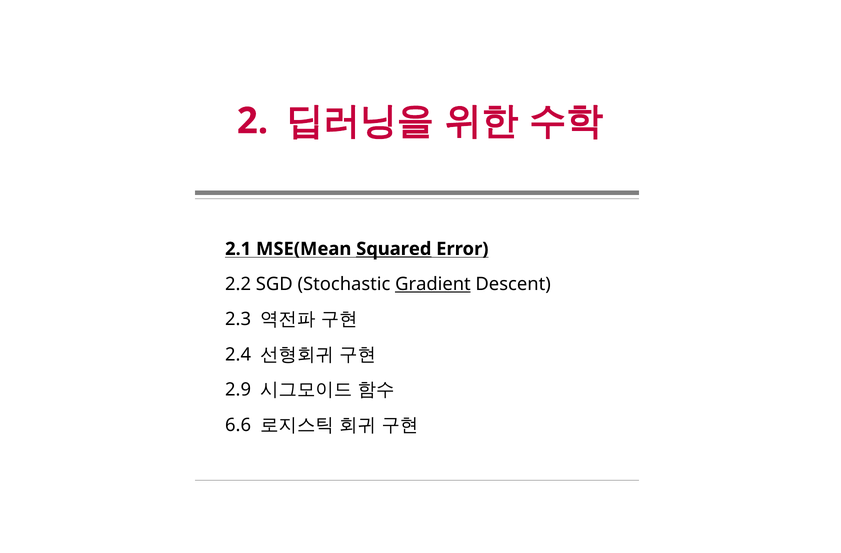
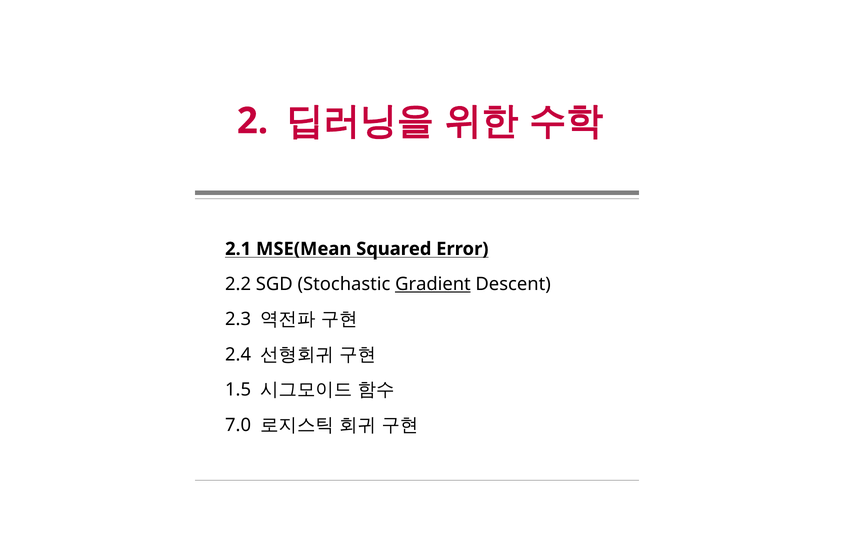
Squared underline: present -> none (394, 249)
2.9: 2.9 -> 1.5 (238, 389)
6.6: 6.6 -> 7.0 (238, 425)
